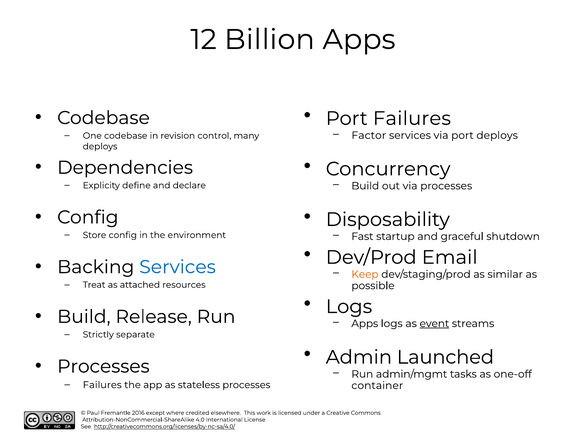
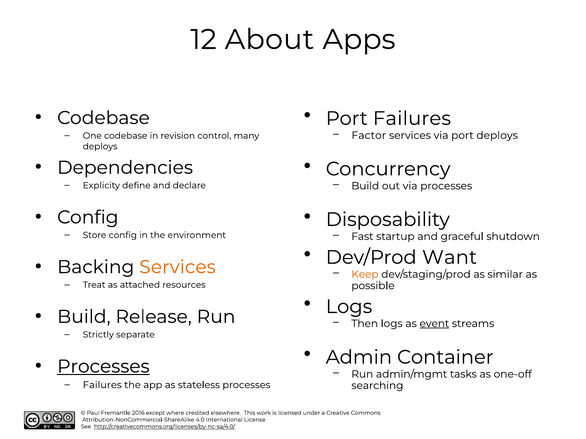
Billion: Billion -> About (269, 40)
Email: Email -> Want (450, 258)
Services colour: blue -> orange (178, 267)
Apps: Apps -> Then (365, 324)
Launched: Launched -> Container (445, 358)
Processes underline: none -> present (103, 367)
container: container -> searching (377, 386)
